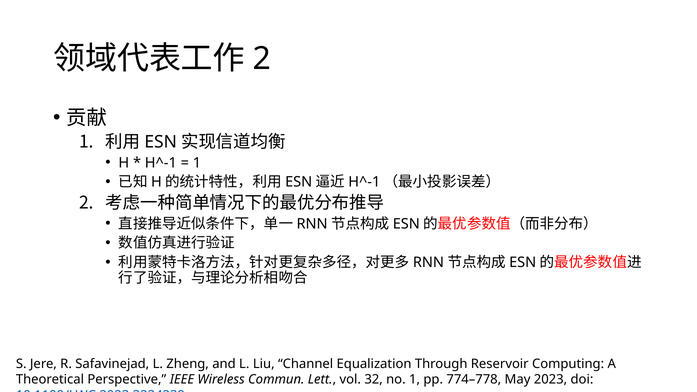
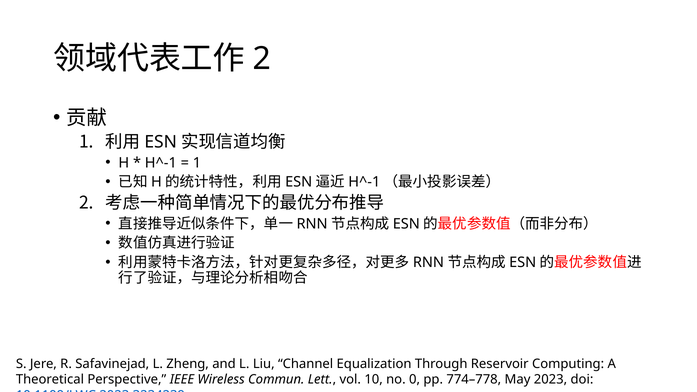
32: 32 -> 10 (374, 380)
no 1: 1 -> 0 (415, 380)
